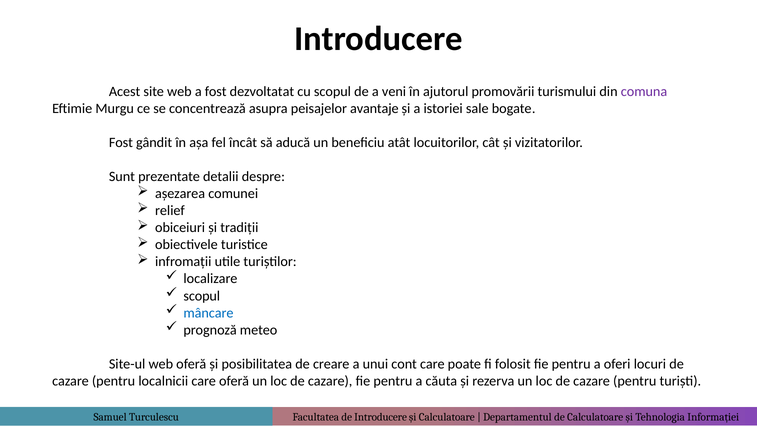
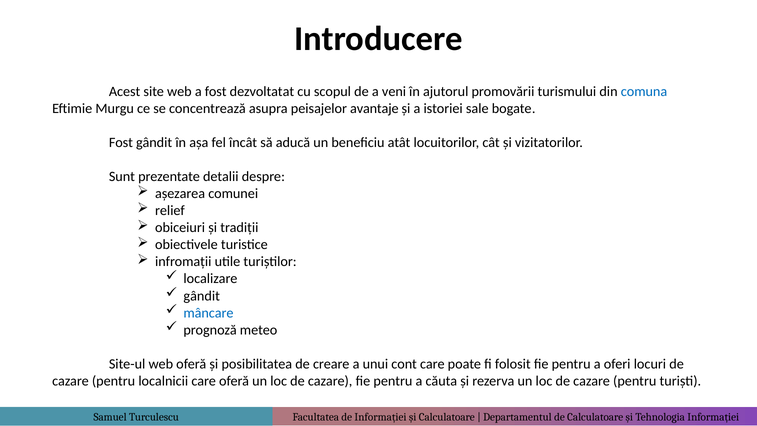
comuna colour: purple -> blue (644, 91)
scopul: scopul -> gândit (202, 296)
de Introducere: Introducere -> Informației (380, 417)
